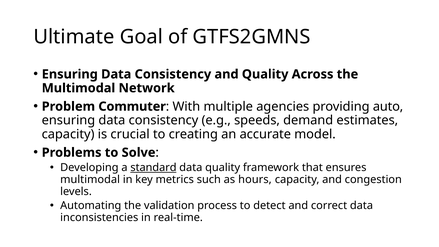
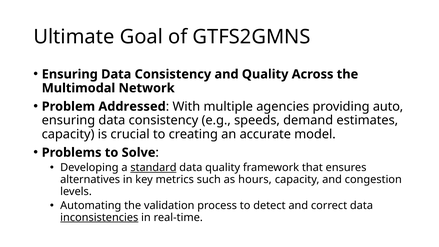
Commuter: Commuter -> Addressed (132, 106)
multimodal: multimodal -> alternatives (90, 180)
inconsistencies underline: none -> present (99, 217)
